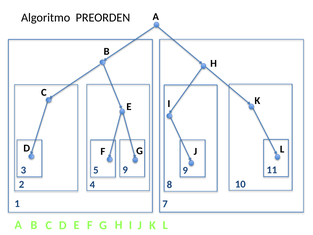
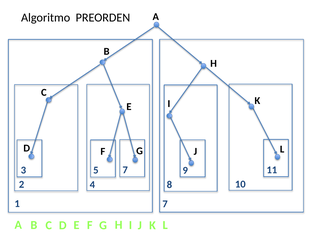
5 9: 9 -> 7 (125, 170)
